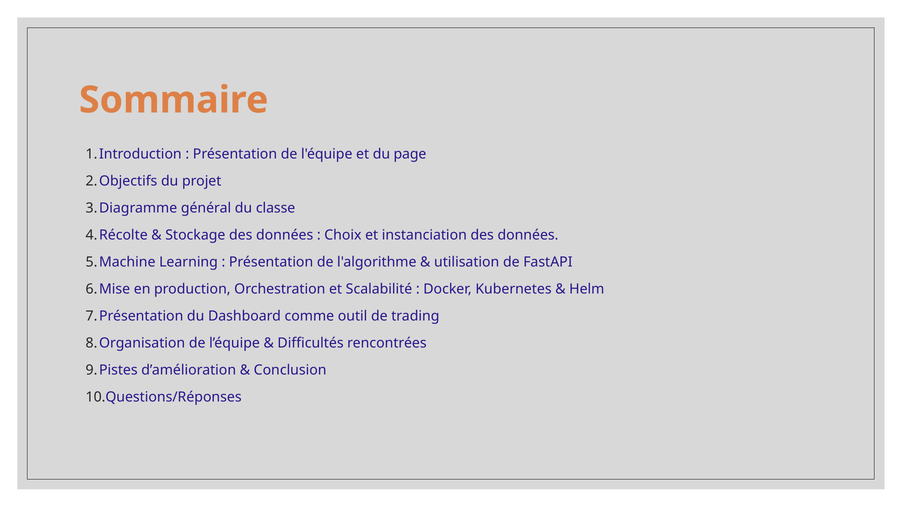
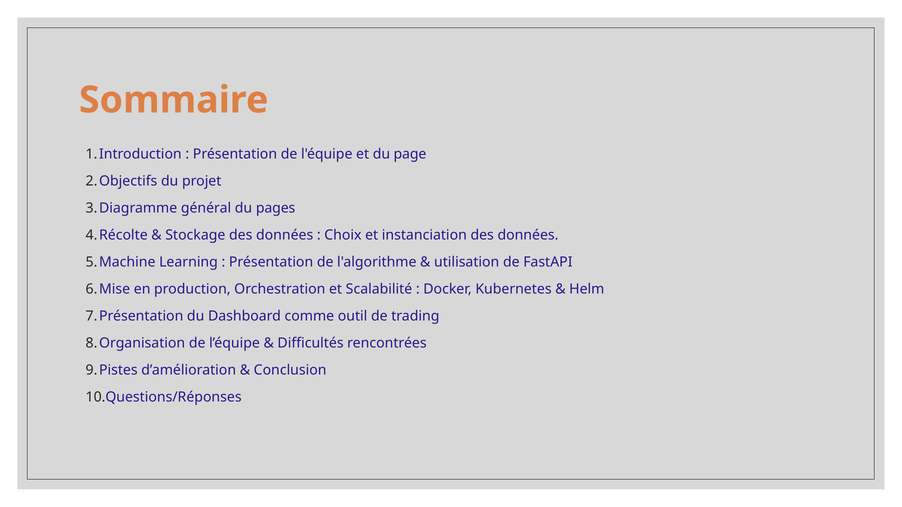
classe: classe -> pages (276, 208)
